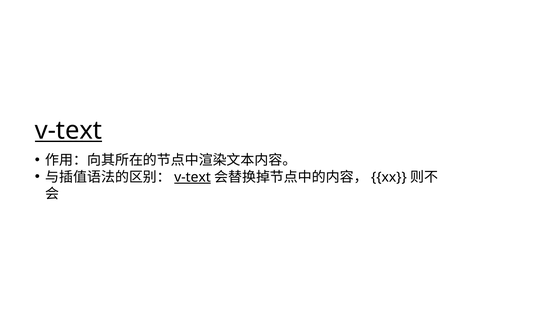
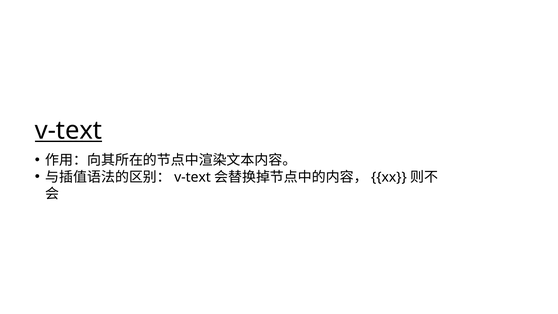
v-text underline: present -> none (193, 177)
